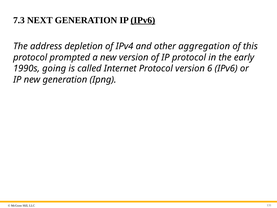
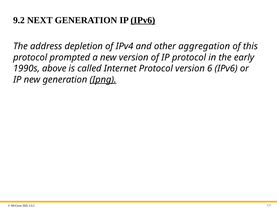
7.3: 7.3 -> 9.2 (19, 20)
going: going -> above (54, 68)
Ipng underline: none -> present (103, 79)
